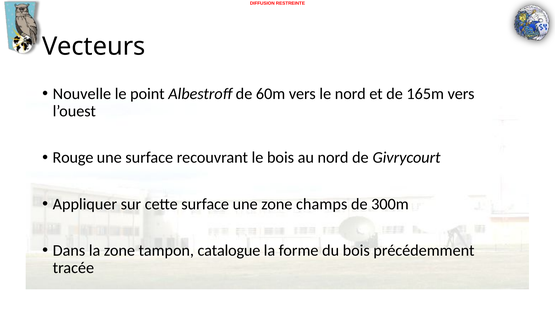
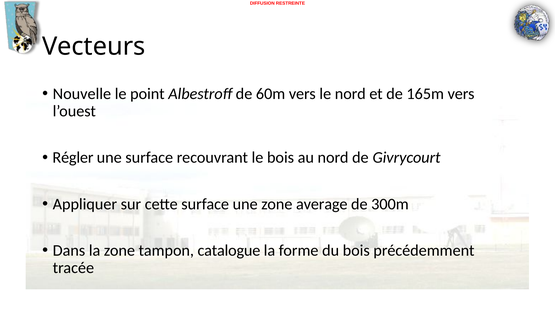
Rouge: Rouge -> Régler (73, 158)
champs: champs -> average (322, 204)
